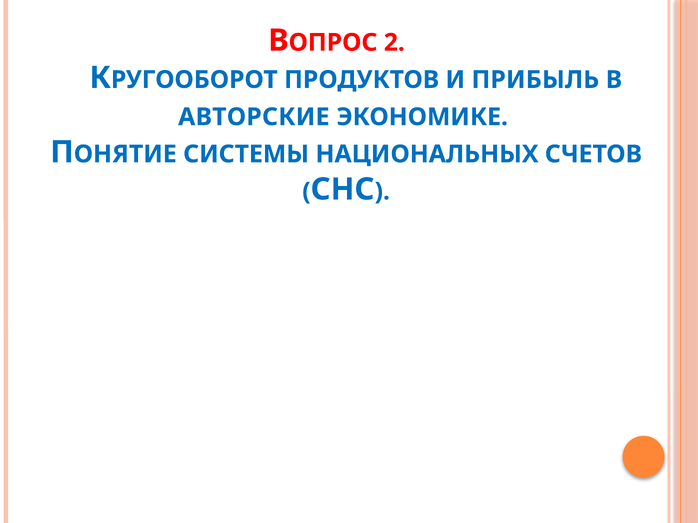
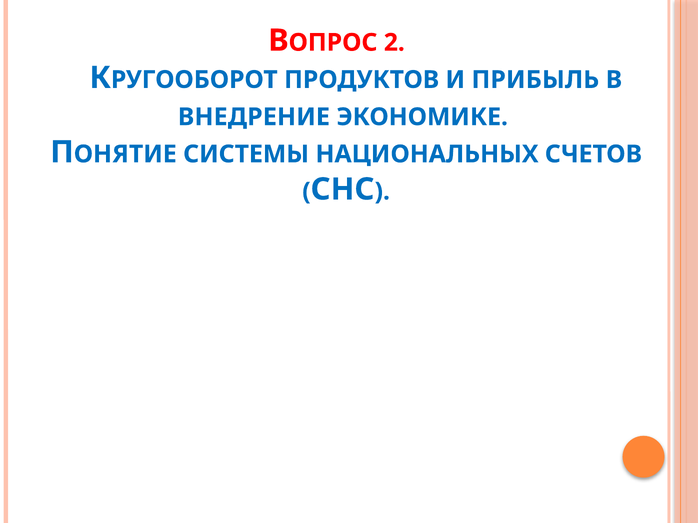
АВТОРСКИЕ: АВТОРСКИЕ -> ВНЕДРЕНИЕ (254, 117)
